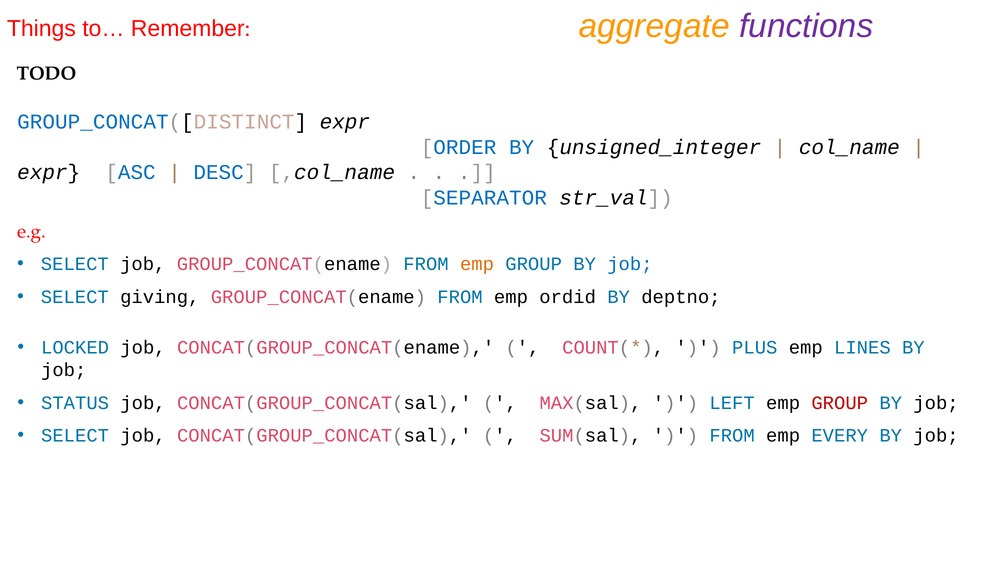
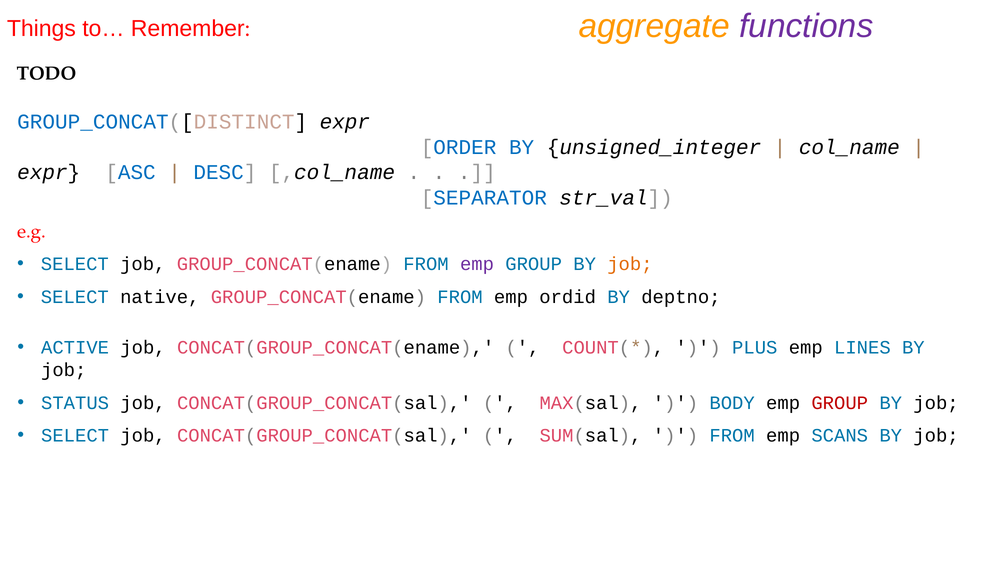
emp colour: orange -> purple (477, 264)
job colour: blue -> orange (630, 264)
giving: giving -> native (160, 297)
LOCKED: LOCKED -> ACTIVE (75, 347)
LEFT: LEFT -> BODY (732, 402)
EVERY: EVERY -> SCANS (840, 435)
